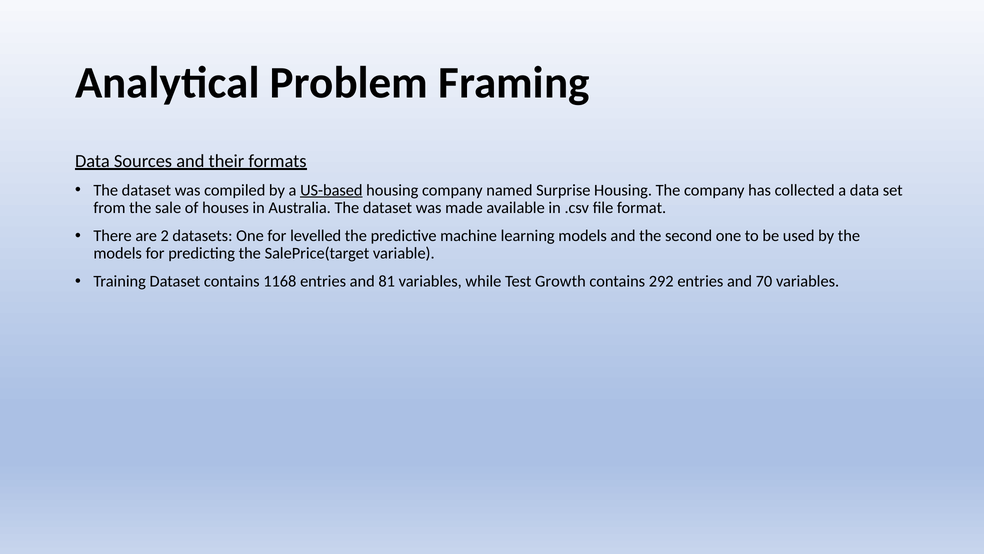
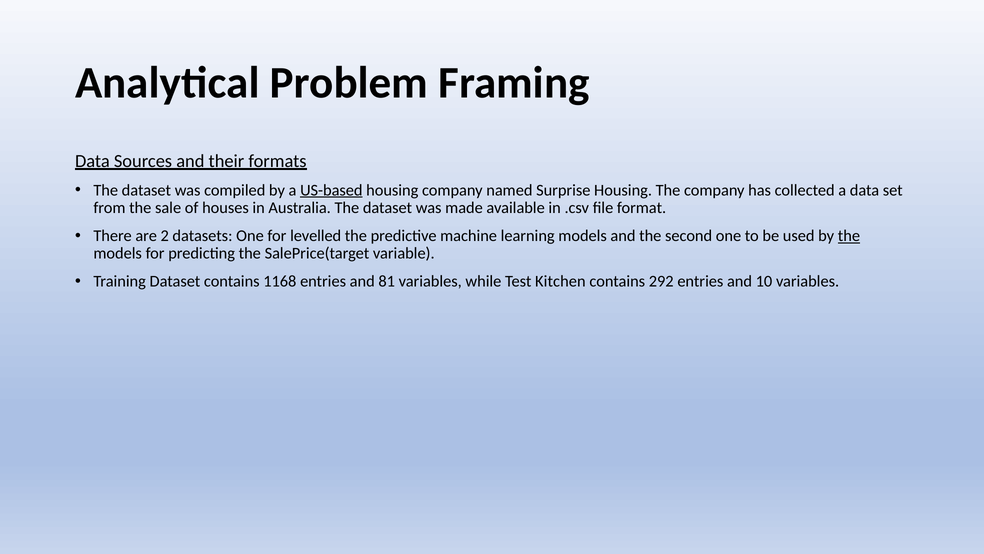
the underline: none -> present (849, 236)
Growth: Growth -> Kitchen (560, 281)
70: 70 -> 10 (764, 281)
